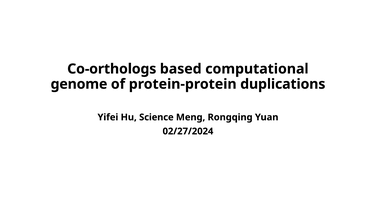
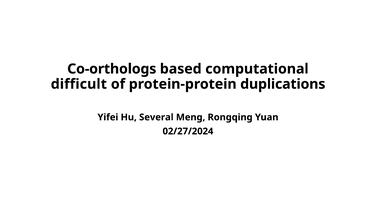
genome: genome -> difficult (79, 84)
Science: Science -> Several (156, 118)
